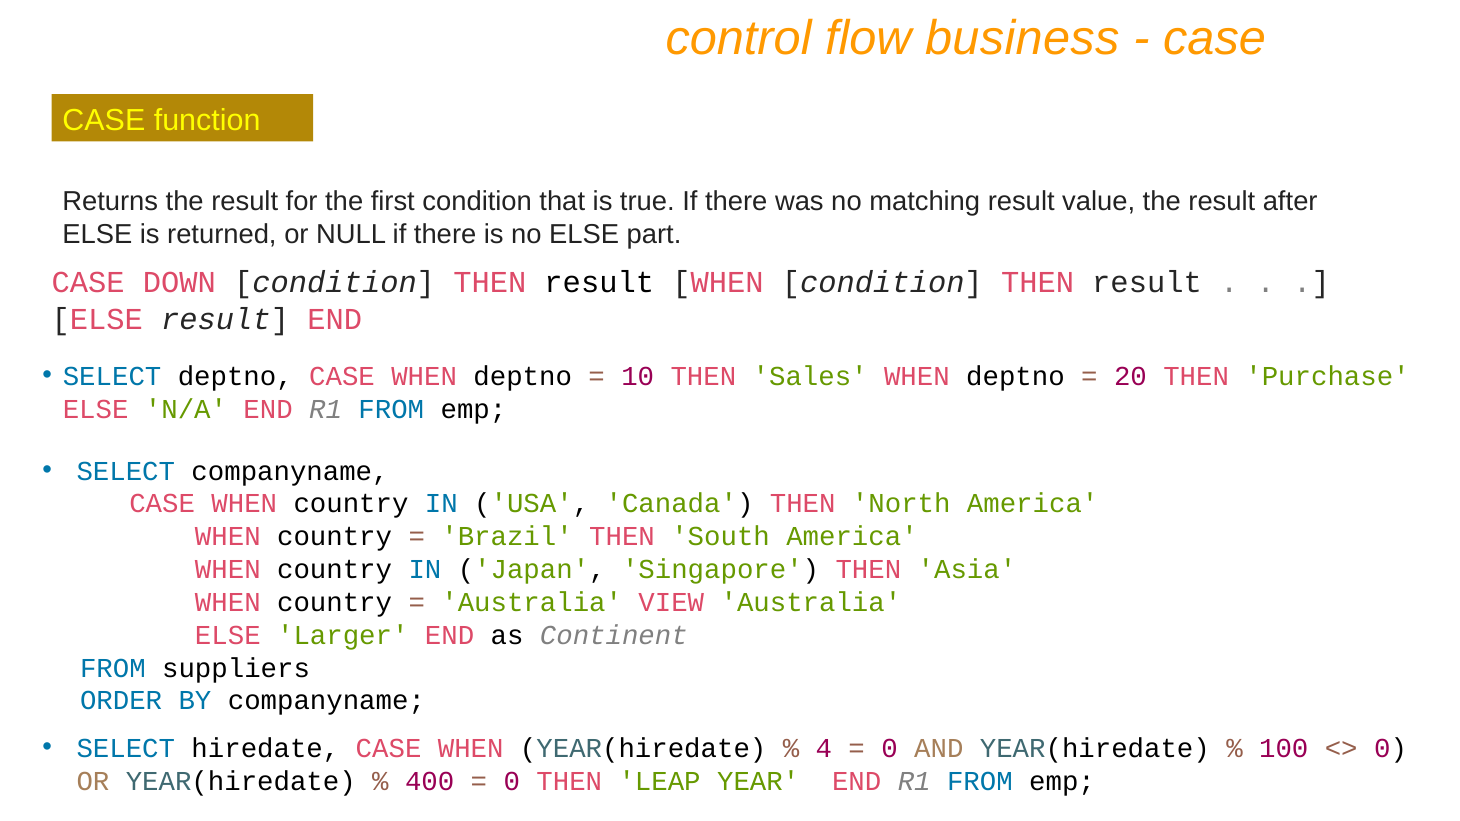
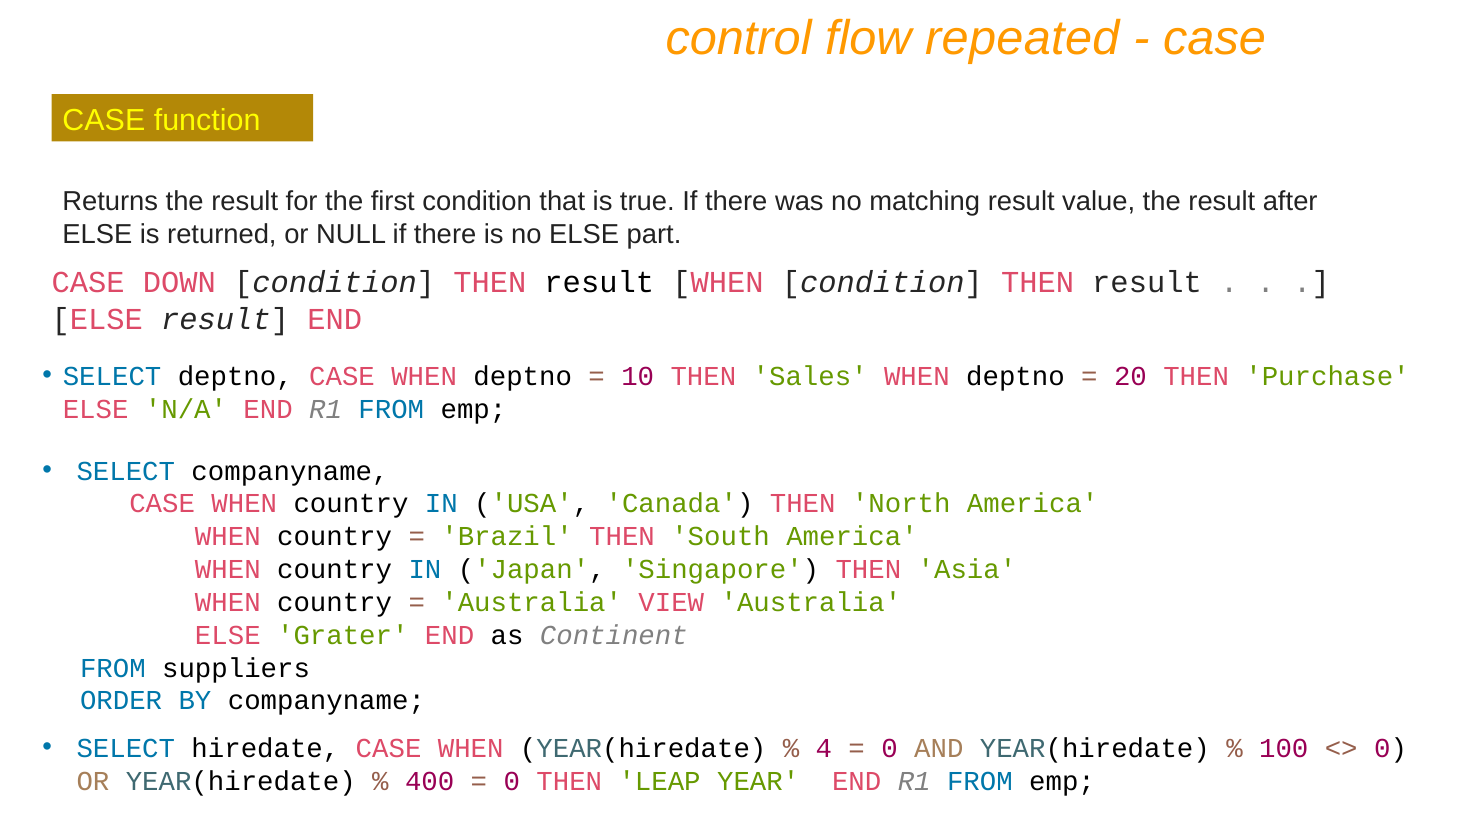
business: business -> repeated (1022, 38)
Larger: Larger -> Grater (343, 635)
